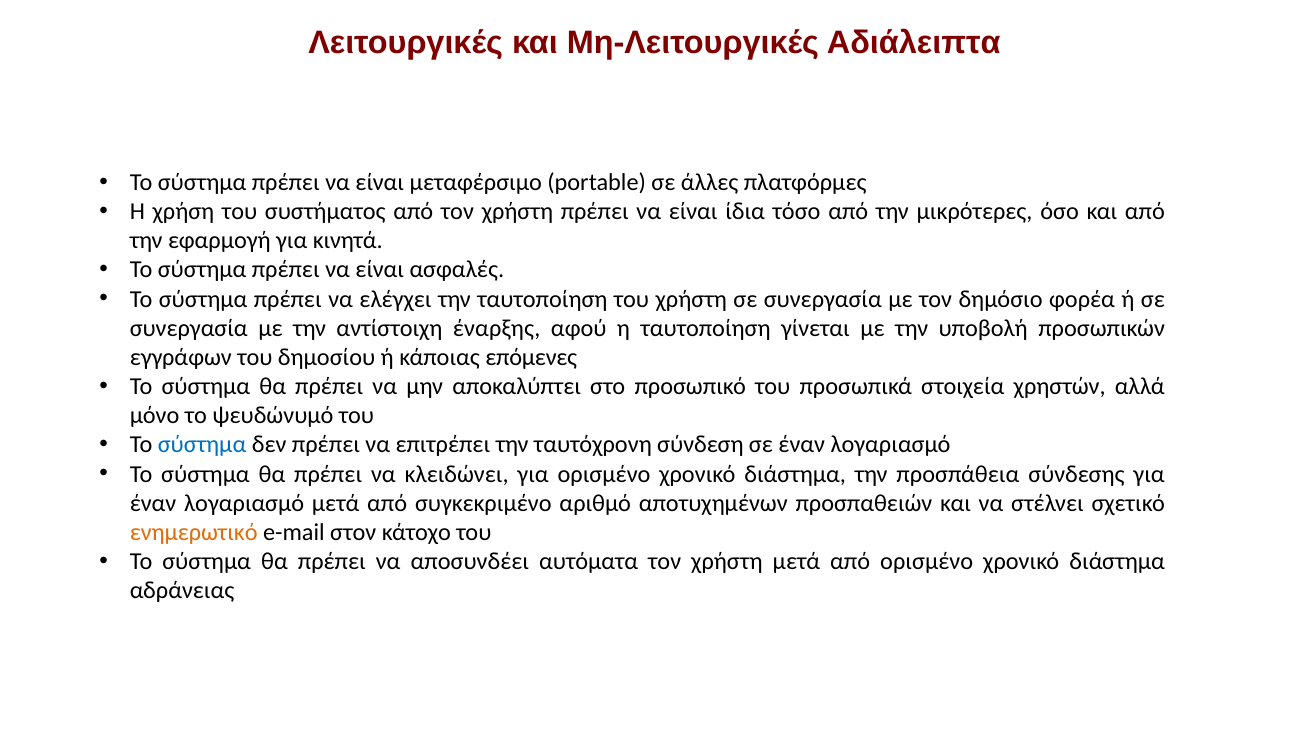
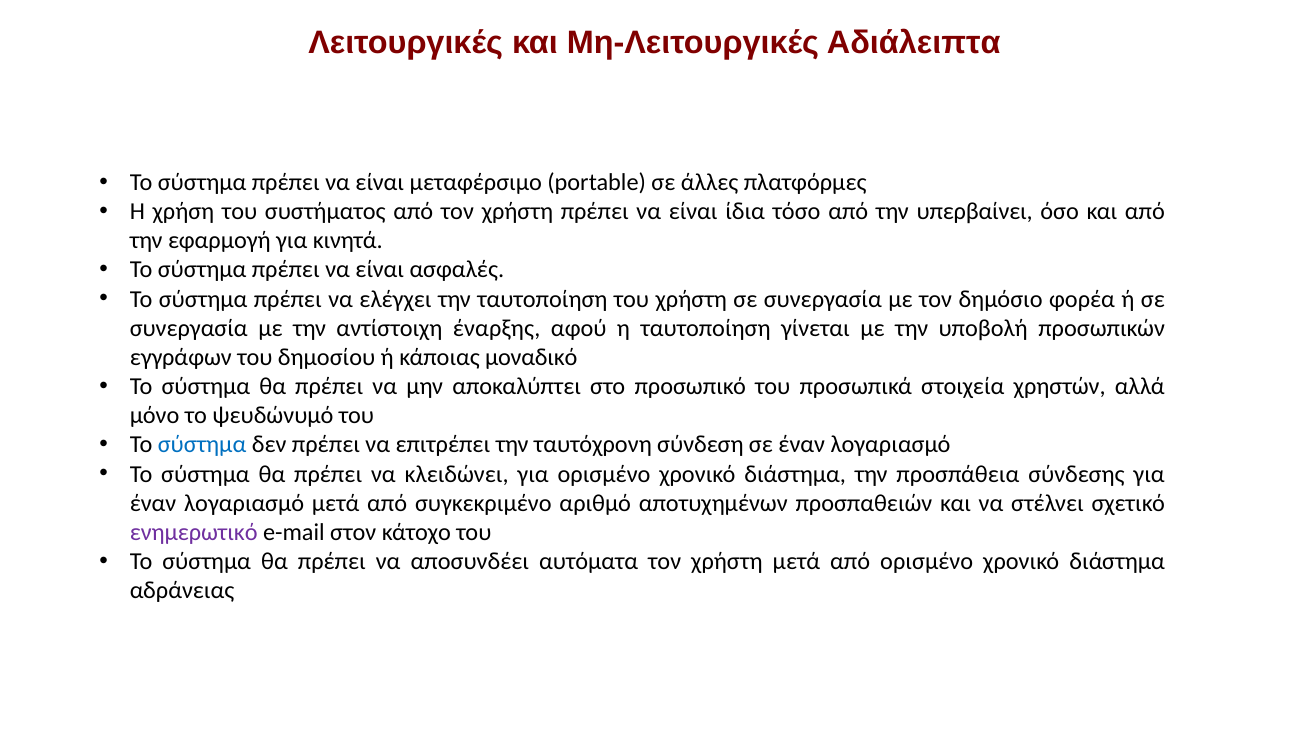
μικρότερες: μικρότερες -> υπερβαίνει (975, 212)
επόμενες: επόμενες -> μοναδικό (531, 357)
ενημερωτικό colour: orange -> purple (194, 532)
